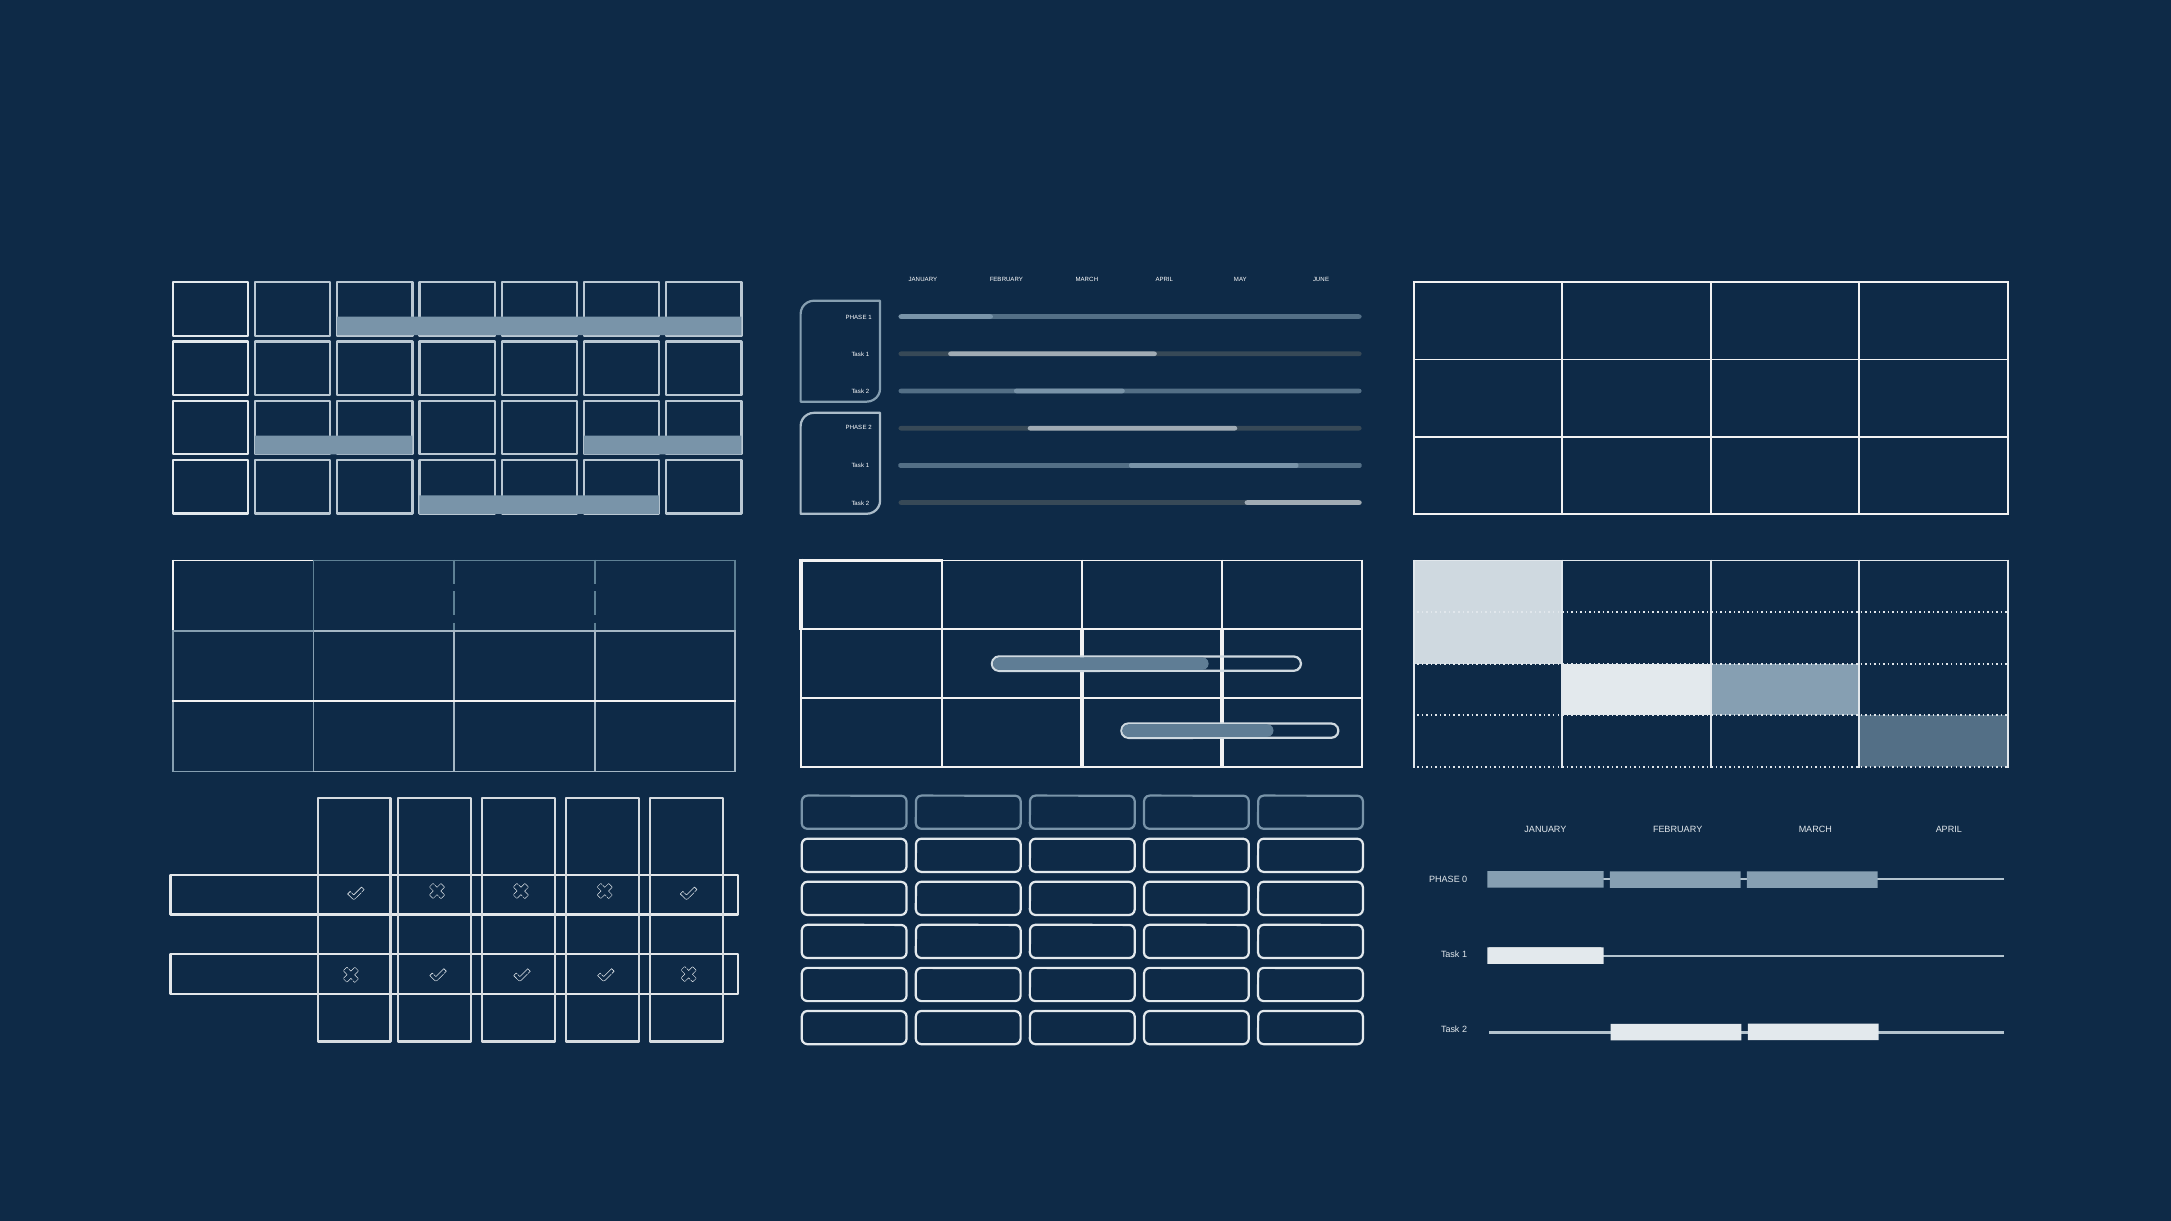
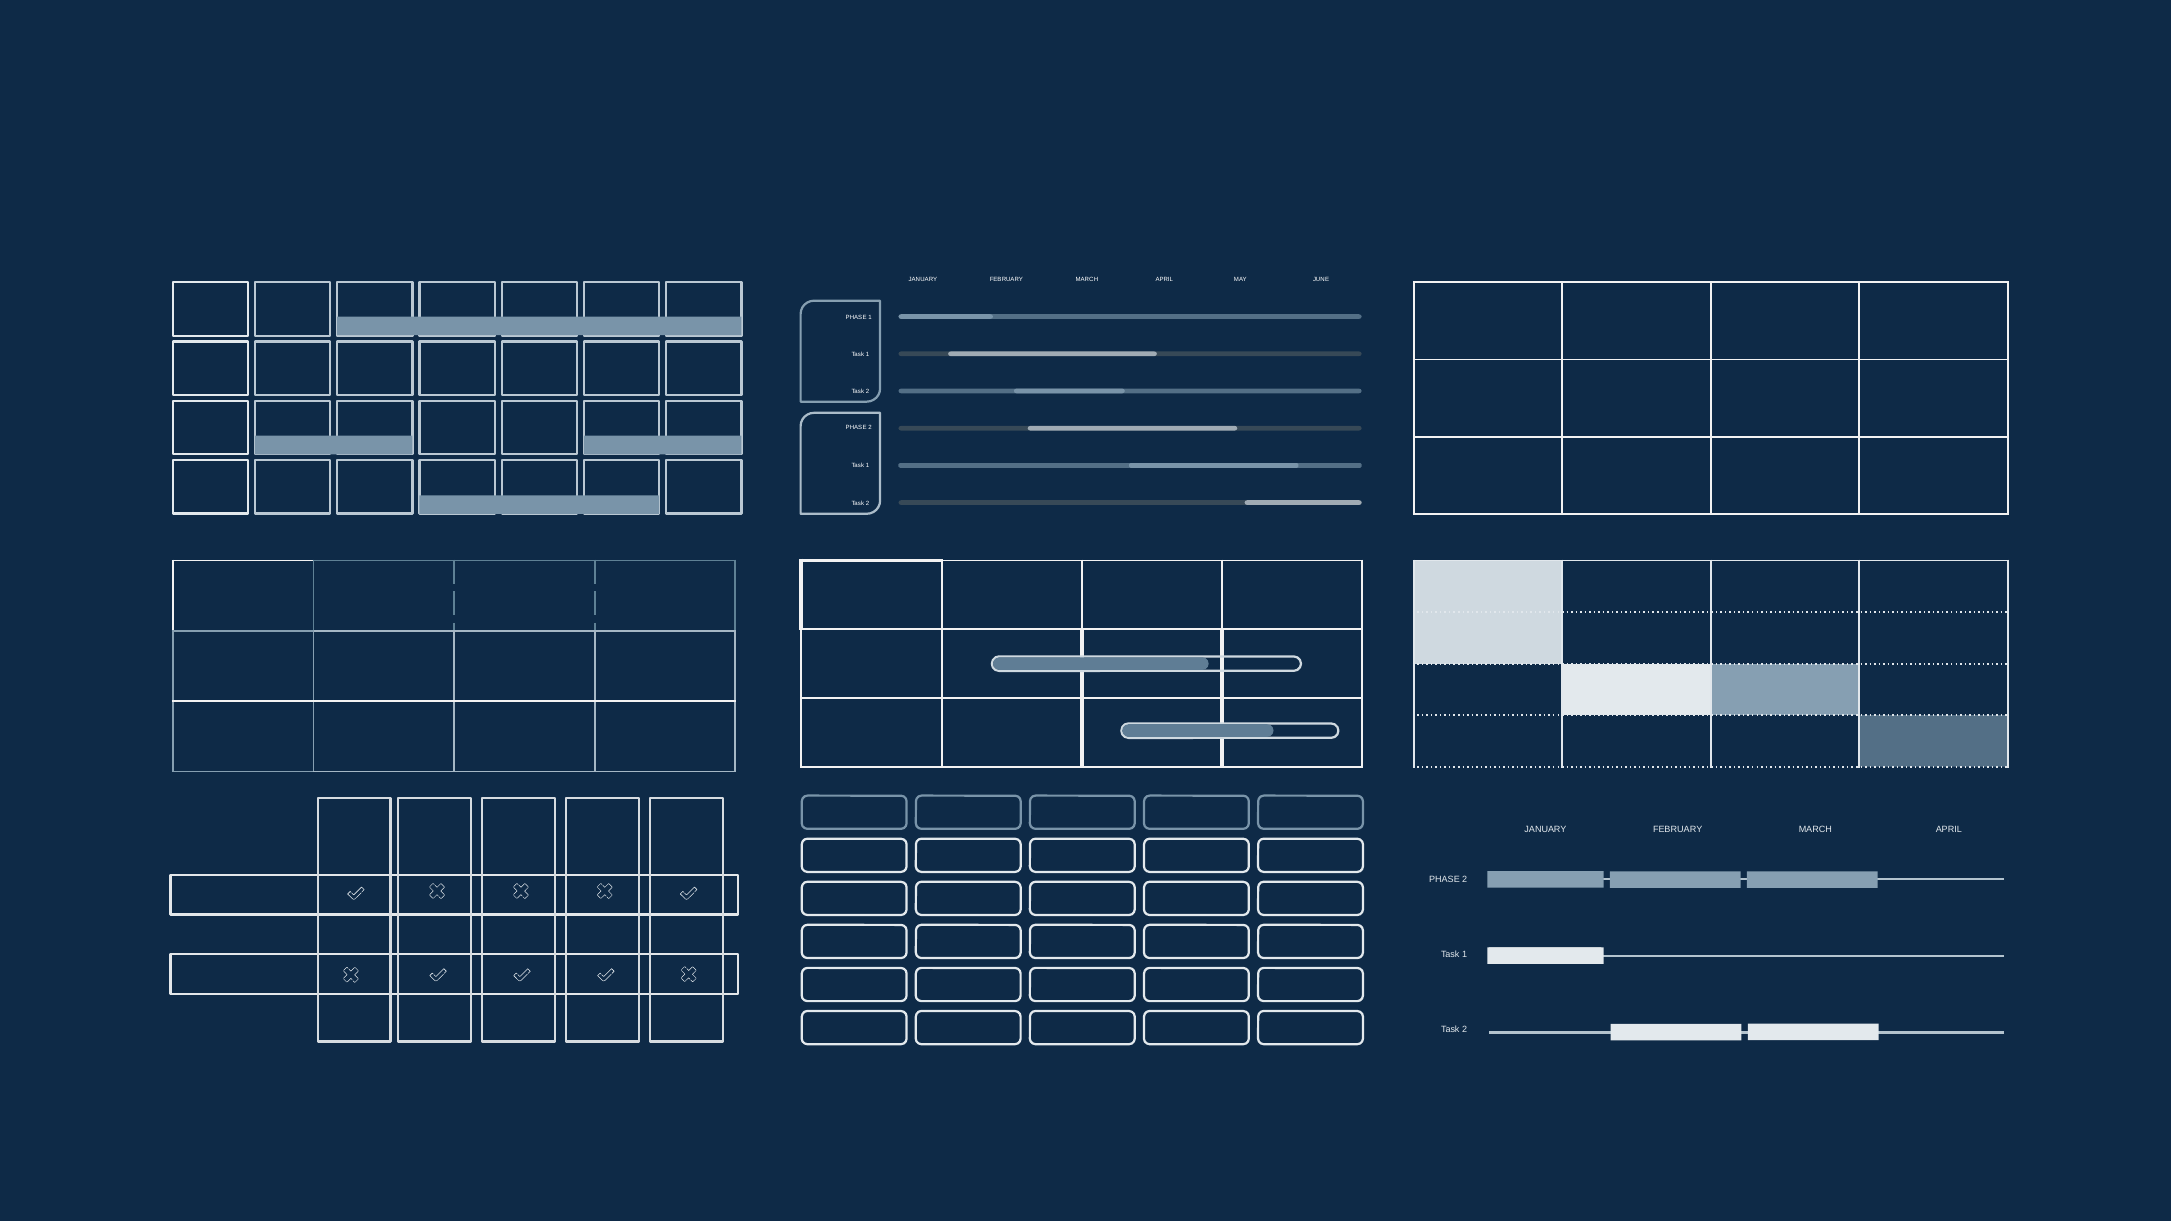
0: 0 -> 2 (1465, 880)
